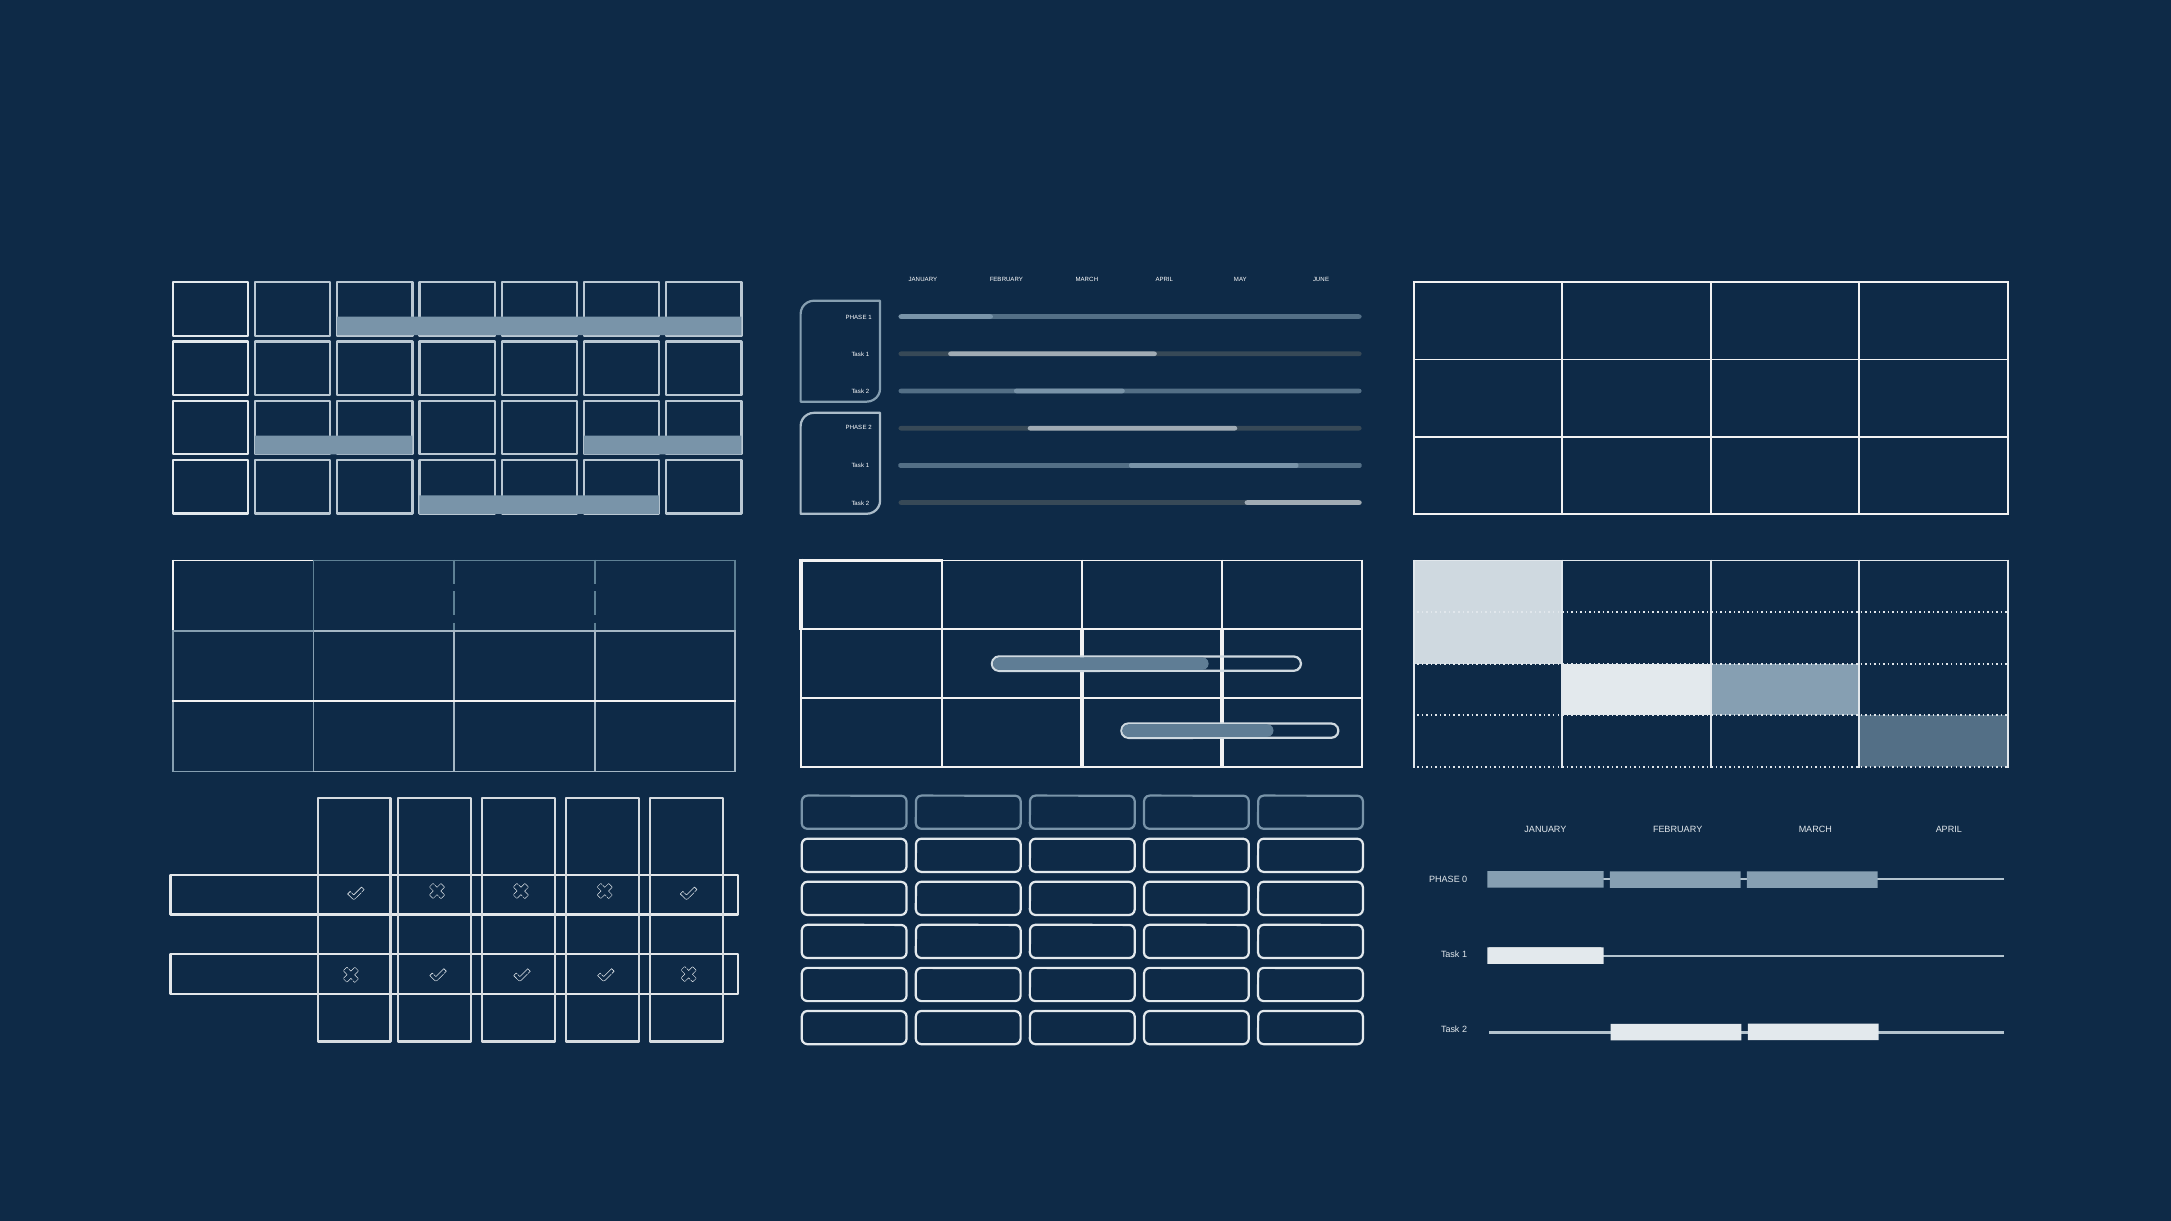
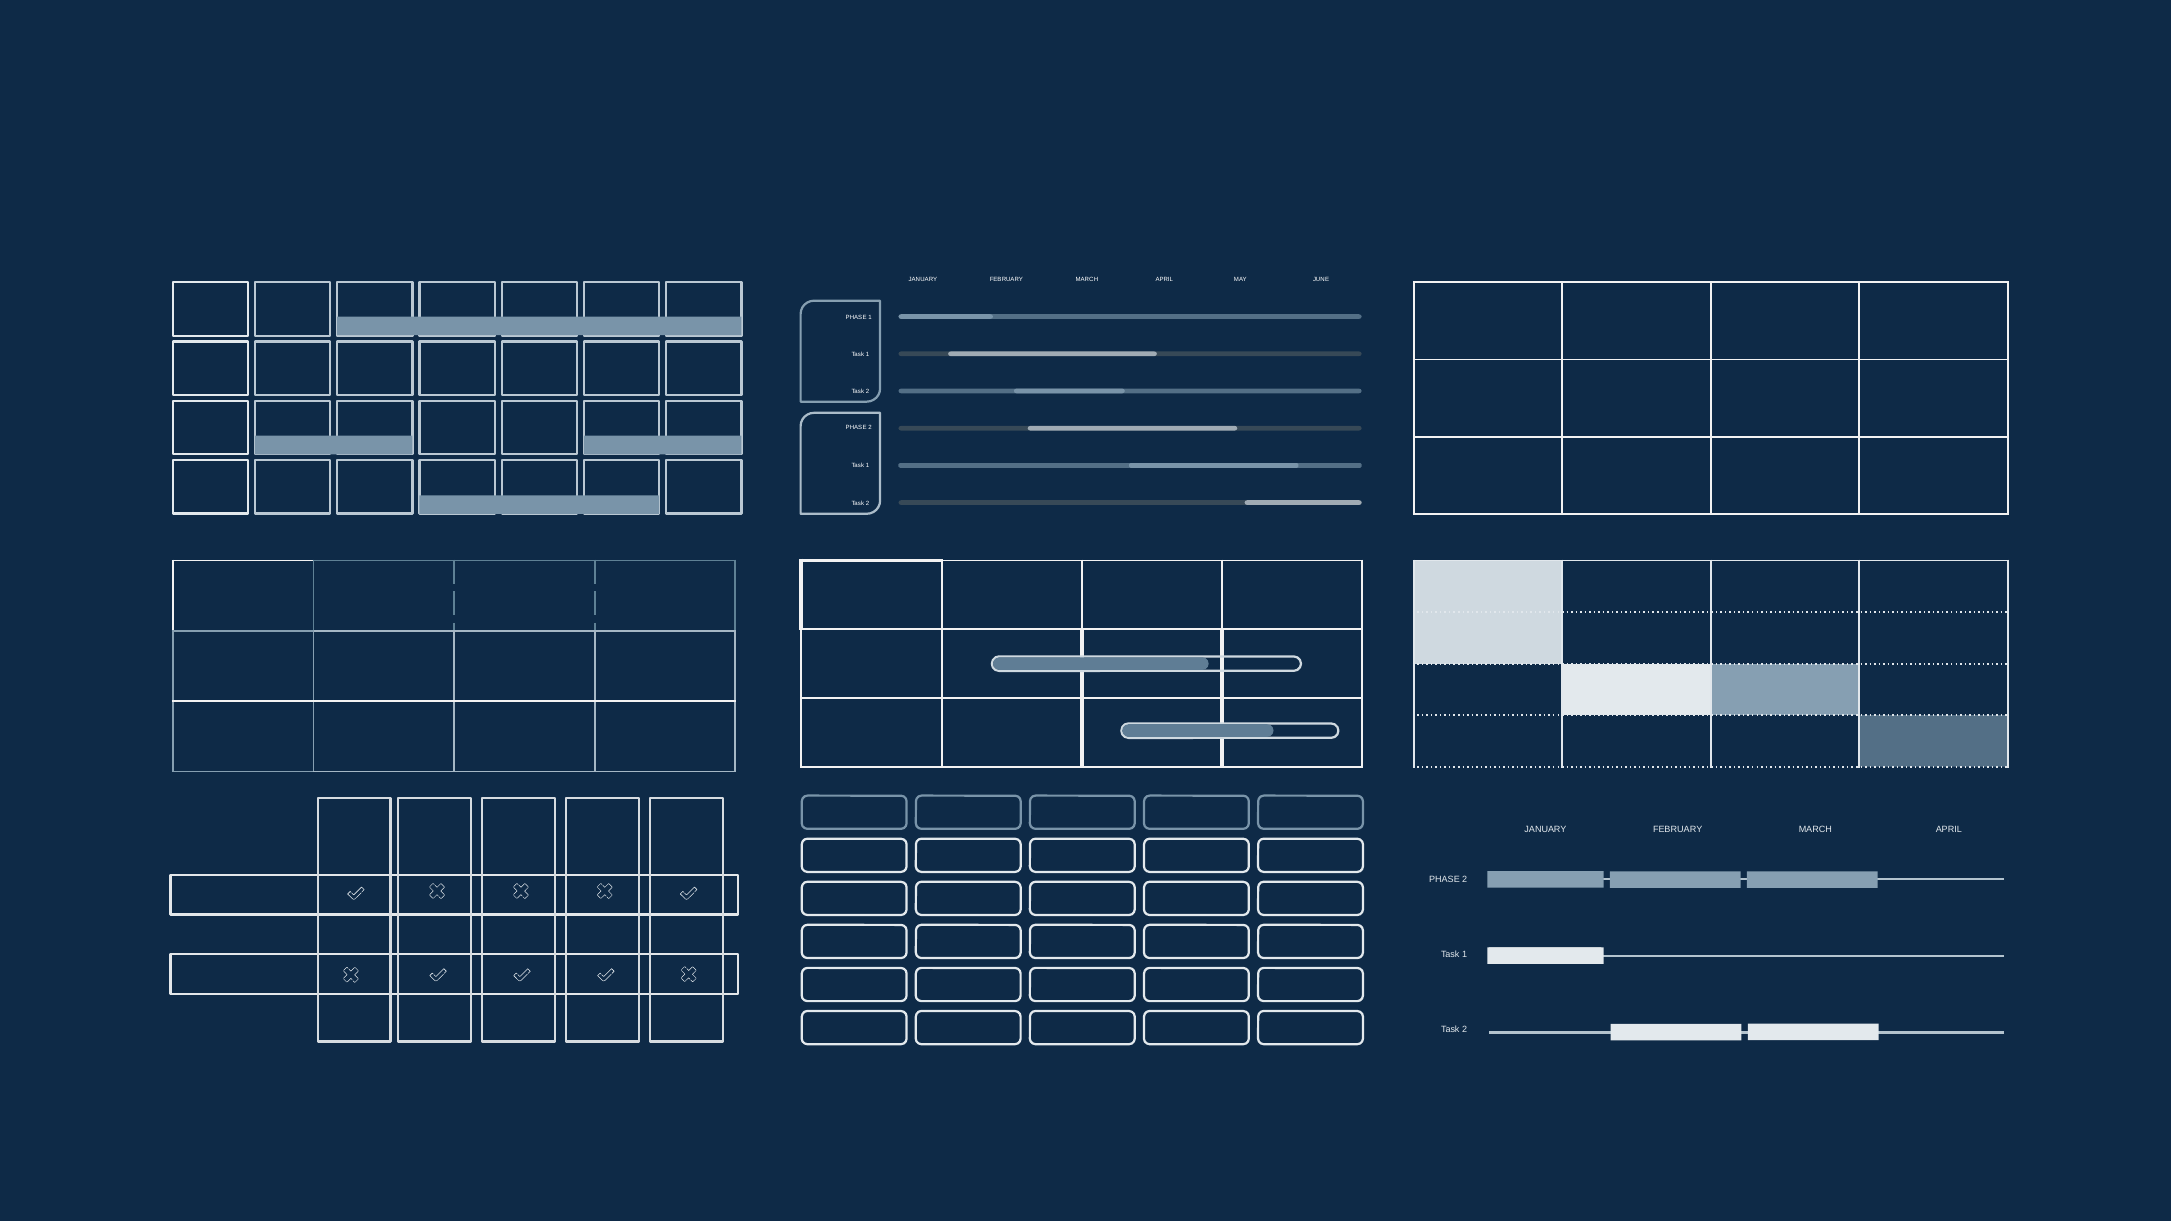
0: 0 -> 2 (1465, 880)
